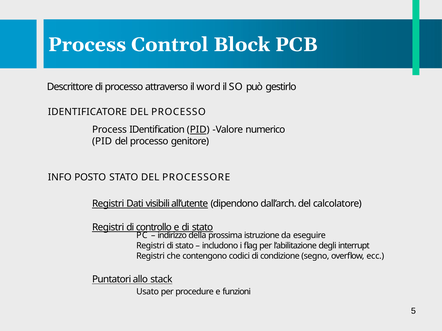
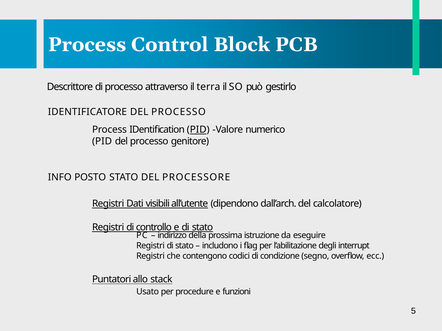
word: word -> terra (208, 87)
